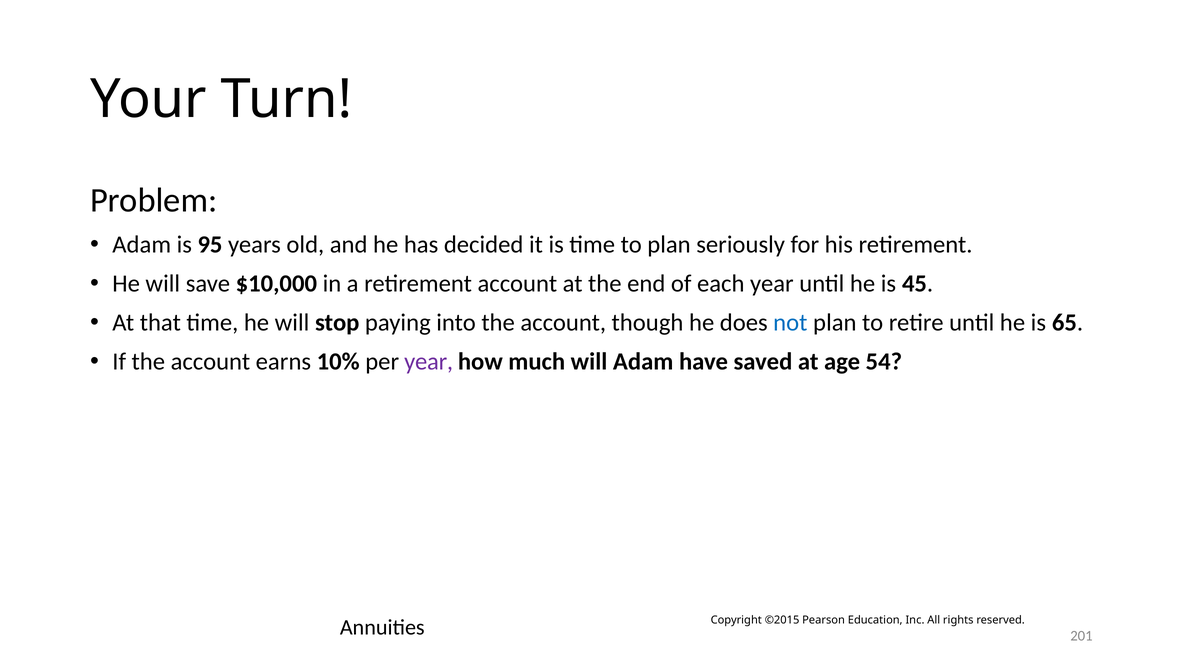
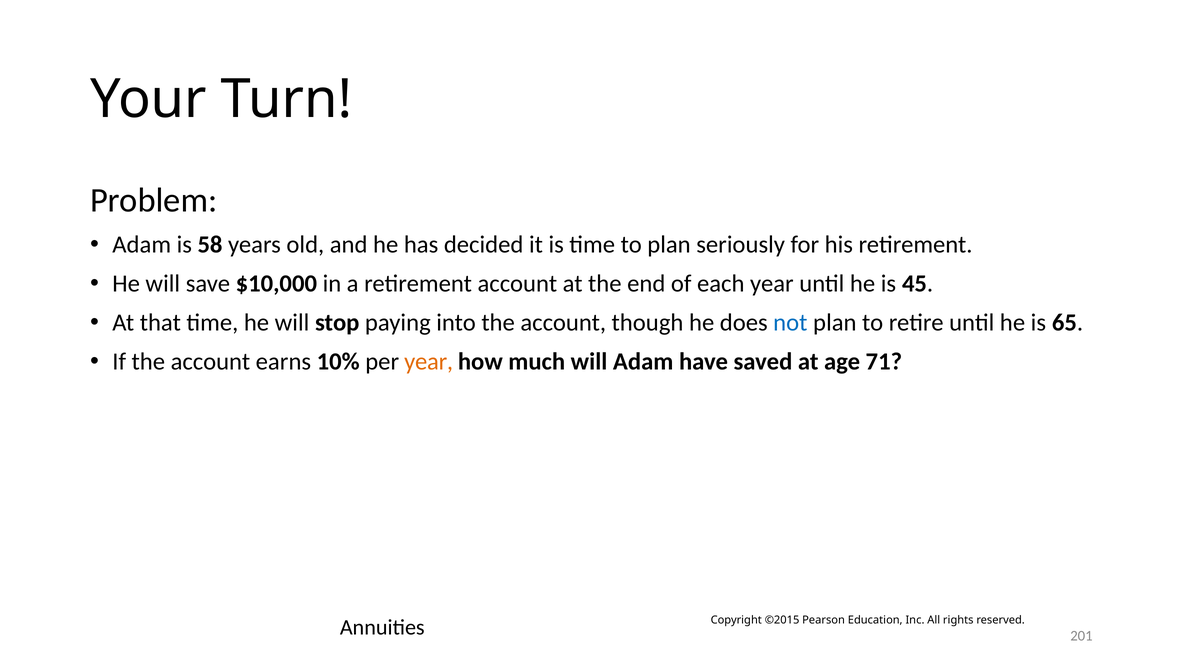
95: 95 -> 58 (210, 244)
year colour: purple -> orange (429, 361)
54: 54 -> 71 (884, 361)
